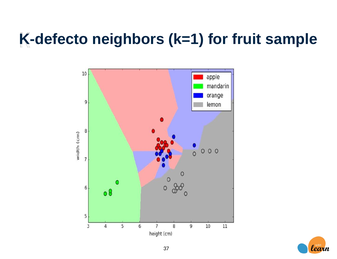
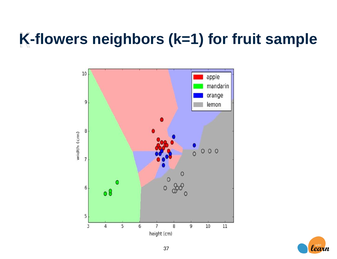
K-defecto: K-defecto -> K-flowers (54, 39)
